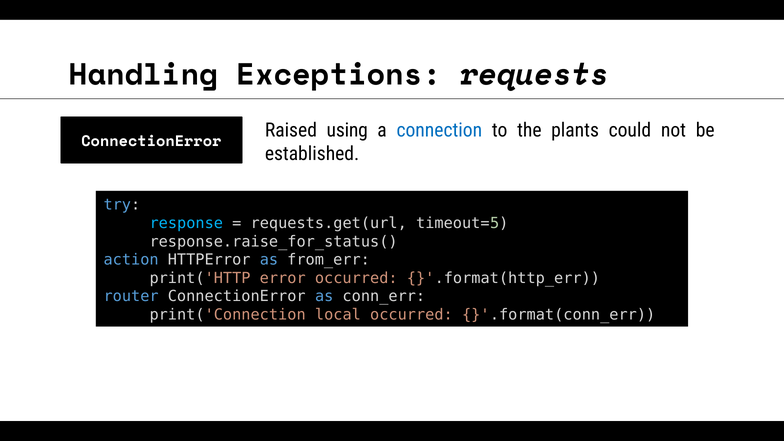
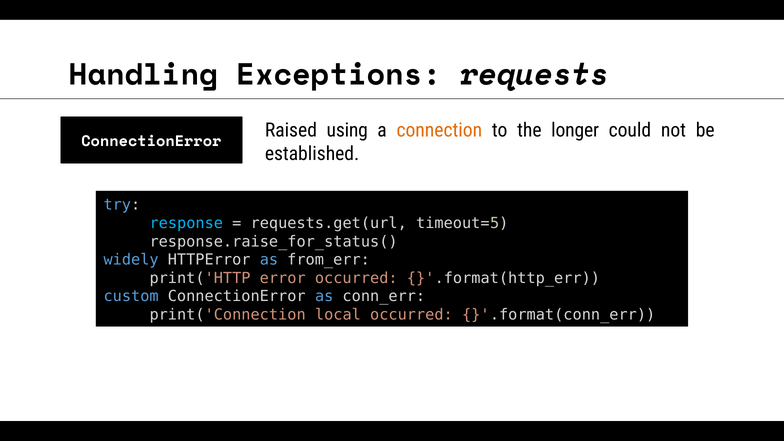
connection colour: blue -> orange (439, 130)
plants: plants -> longer (575, 130)
action: action -> widely (131, 260)
router: router -> custom (131, 296)
